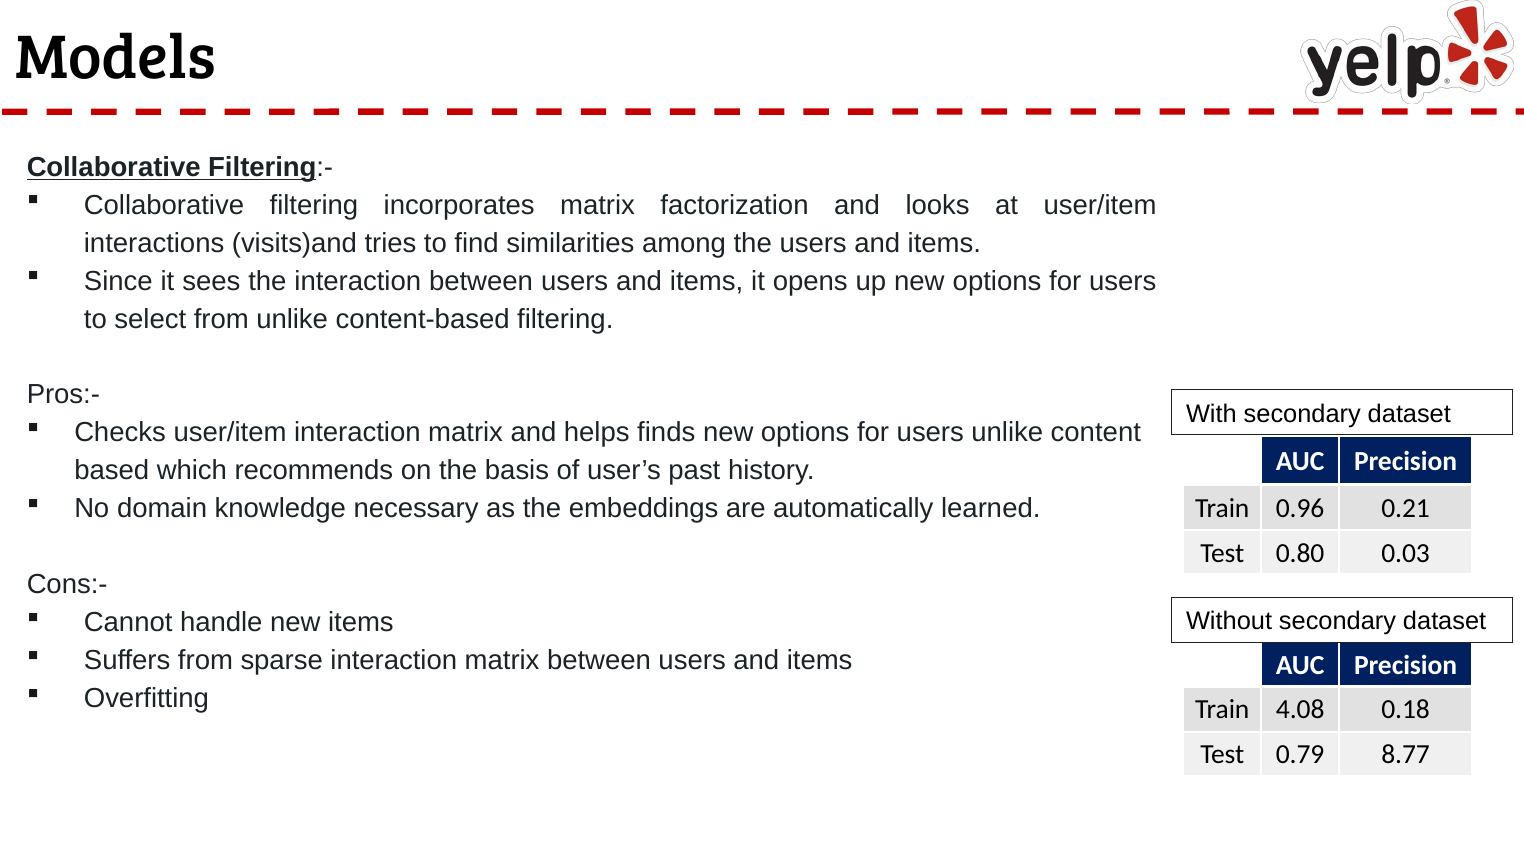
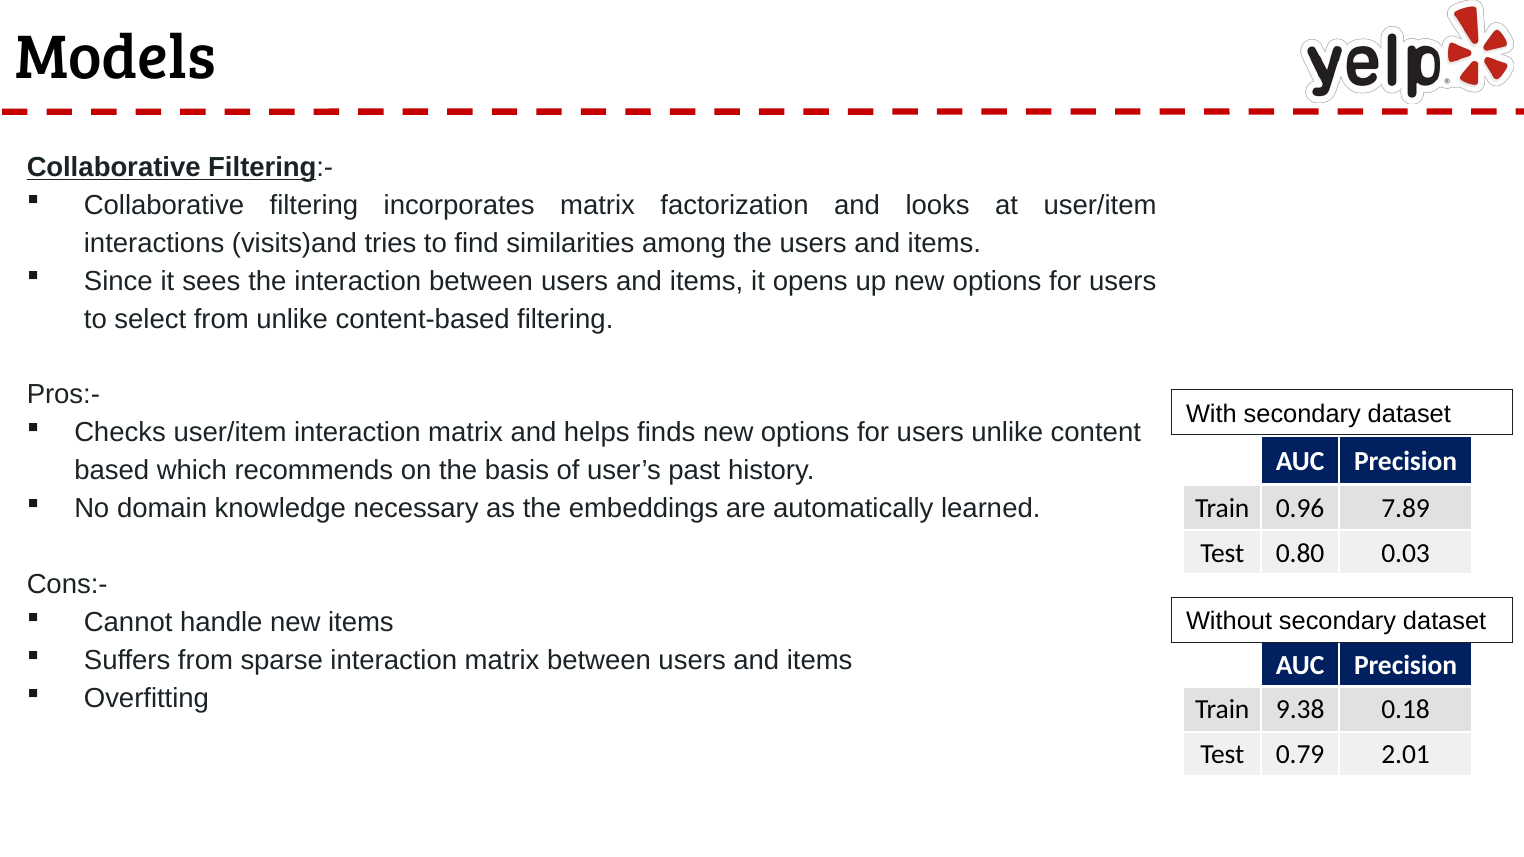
0.21: 0.21 -> 7.89 (1406, 508)
4.08: 4.08 -> 9.38 (1300, 710)
8.77: 8.77 -> 2.01 (1406, 755)
